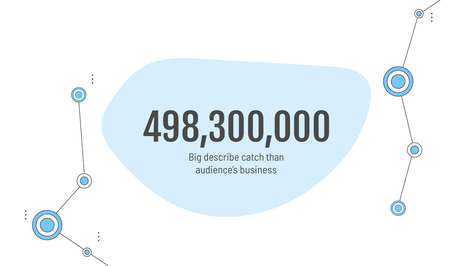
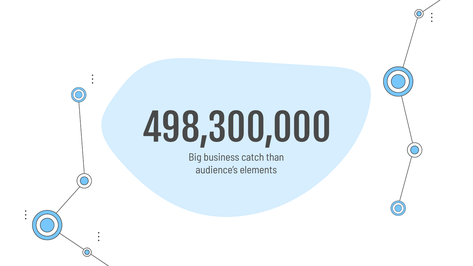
describe: describe -> business (221, 157)
business: business -> elements (258, 170)
